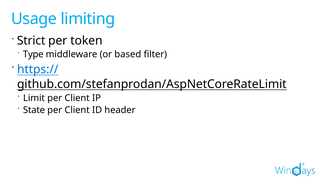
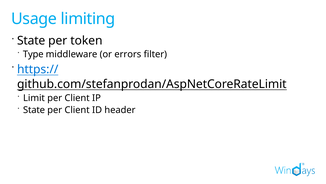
Strict: Strict -> State (31, 41)
based: based -> errors (128, 54)
